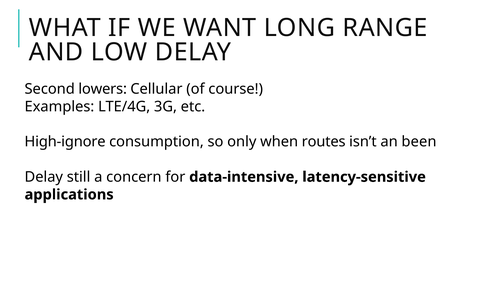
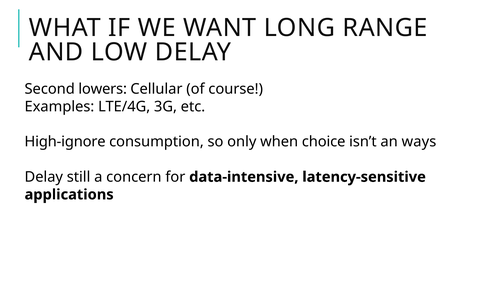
routes: routes -> choice (324, 142)
been: been -> ways (419, 142)
